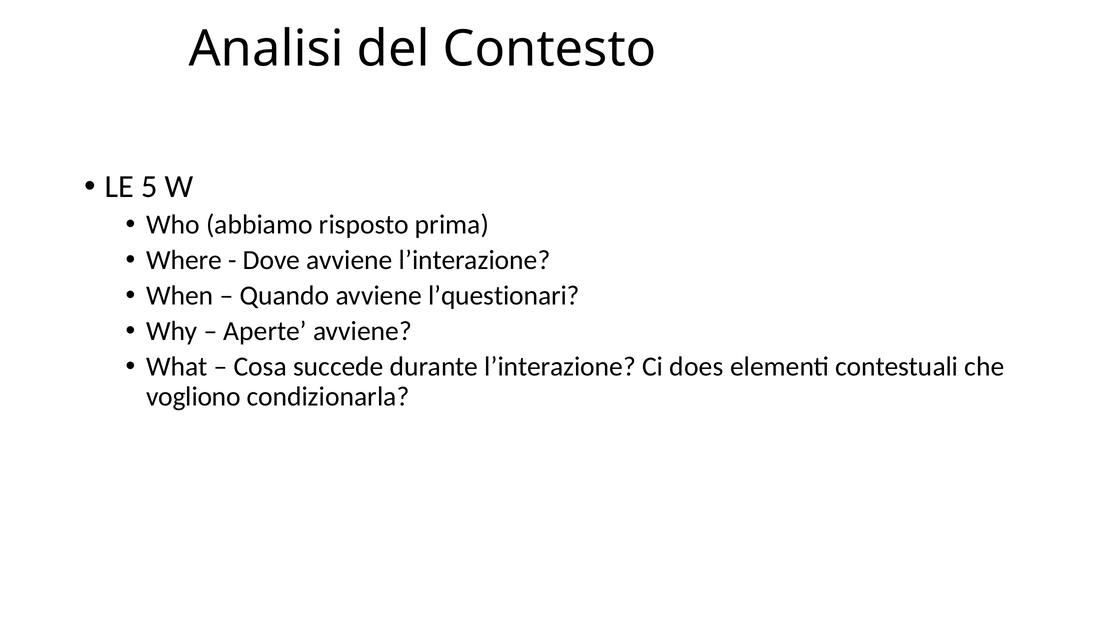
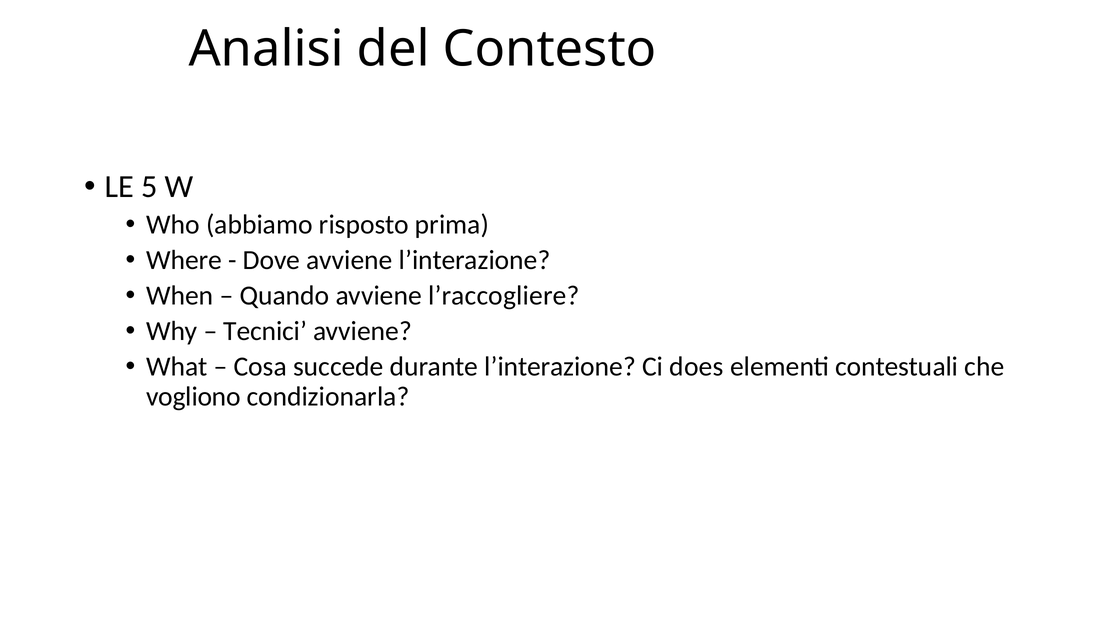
l’questionari: l’questionari -> l’raccogliere (504, 296)
Aperte: Aperte -> Tecnici (265, 331)
